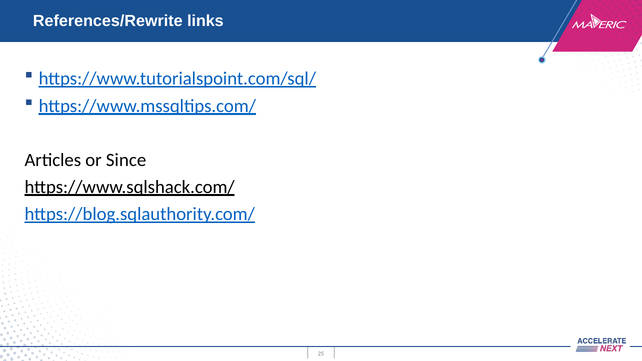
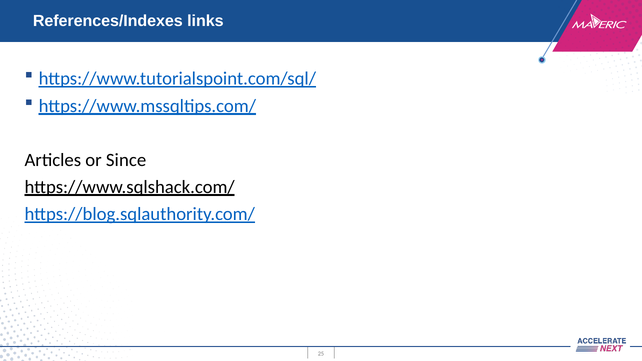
References/Rewrite: References/Rewrite -> References/Indexes (108, 21)
